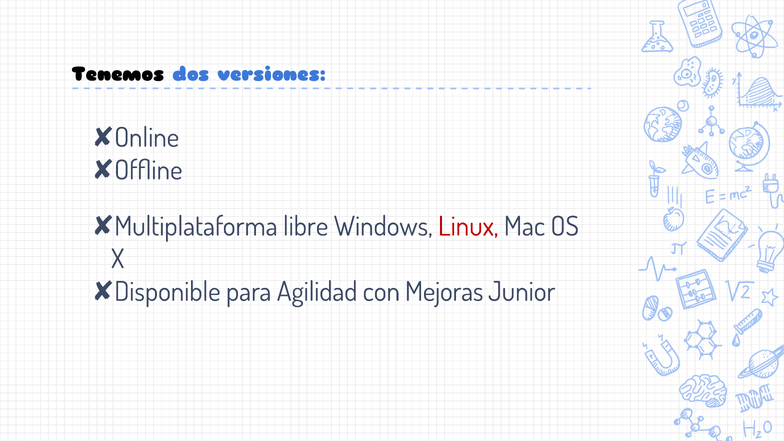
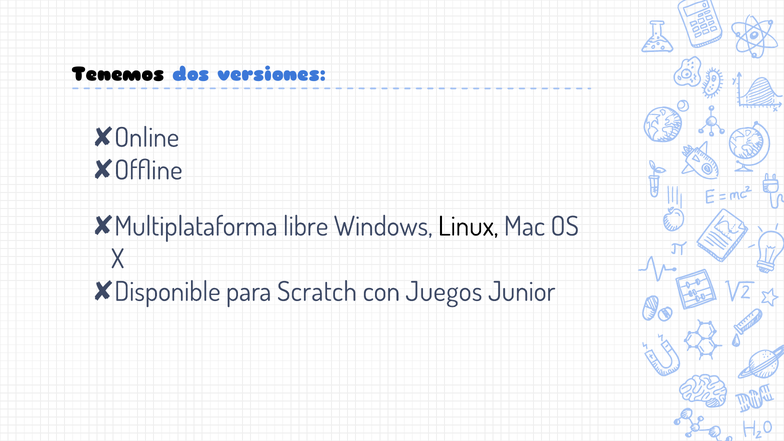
Linux colour: red -> black (468, 227)
Agilidad: Agilidad -> Scratch (317, 292)
Mejoras: Mejoras -> Juegos (444, 292)
